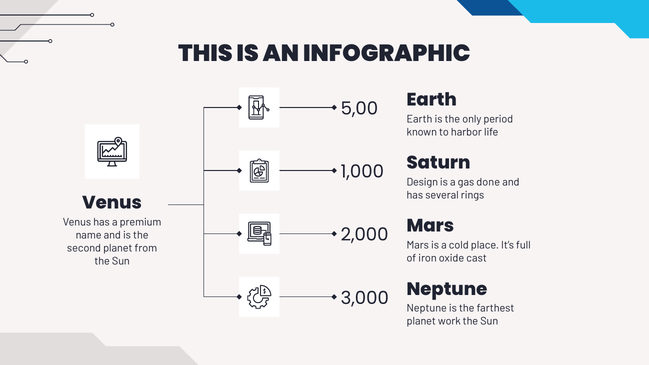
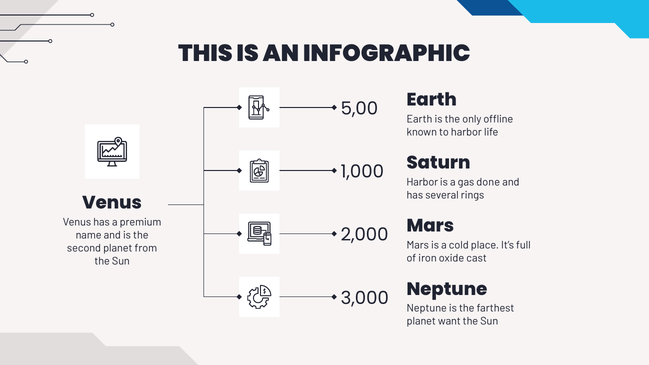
period: period -> offline (498, 119)
Design: Design -> Harbor (422, 182)
work: work -> want (449, 321)
